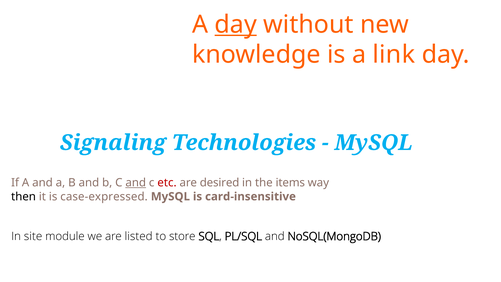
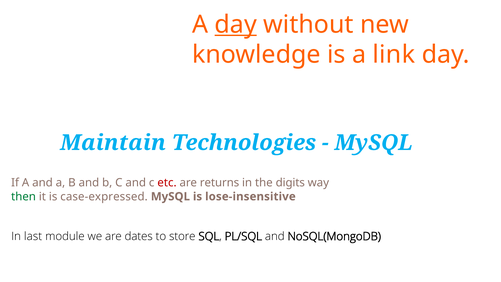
Signaling: Signaling -> Maintain (113, 143)
and underline: present -> none (136, 183)
desired: desired -> returns (220, 183)
items: items -> digits (290, 183)
then colour: black -> green (24, 196)
card-insensitive: card-insensitive -> lose-insensitive (250, 196)
site: site -> last (33, 236)
listed: listed -> dates (139, 236)
